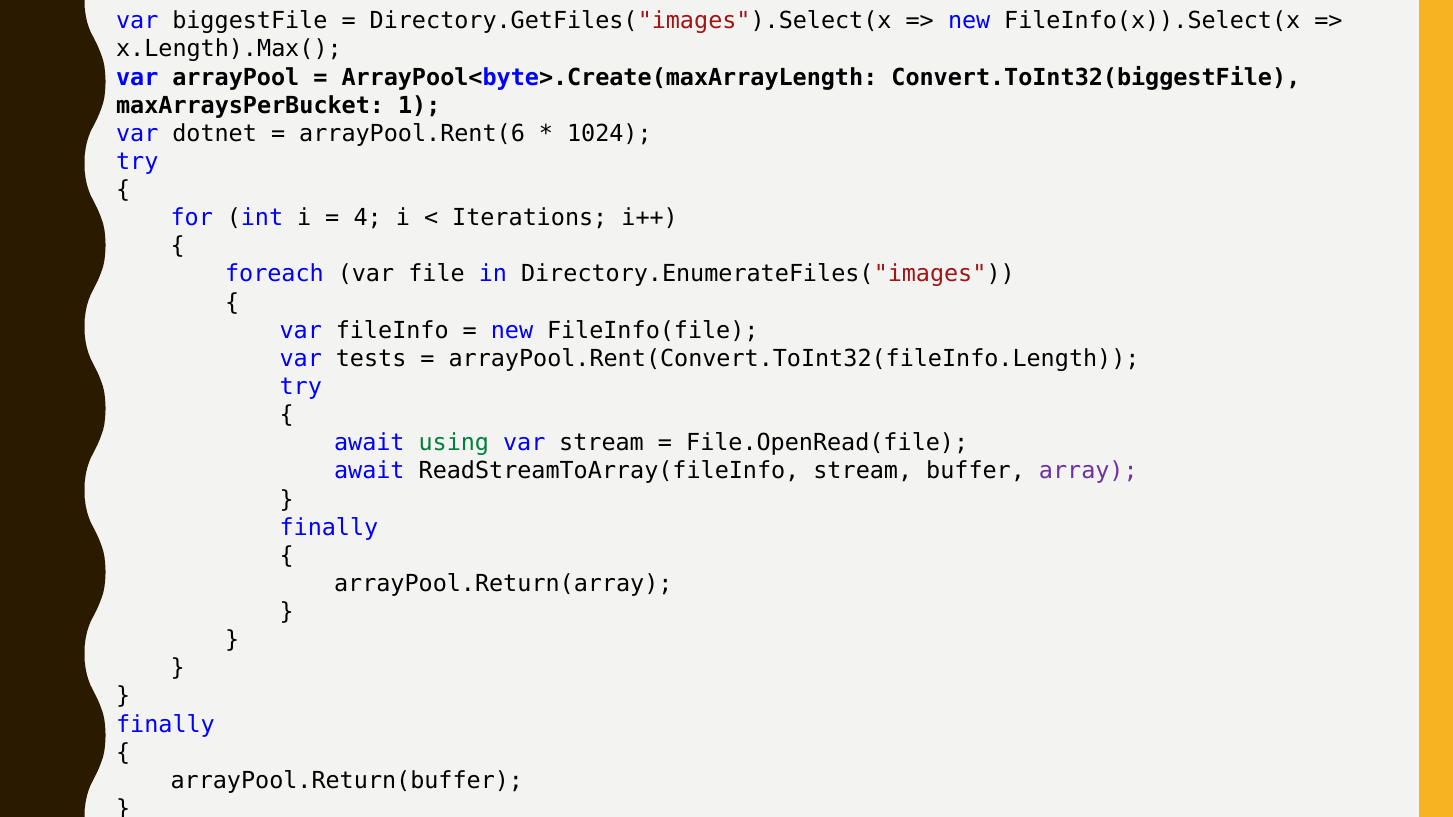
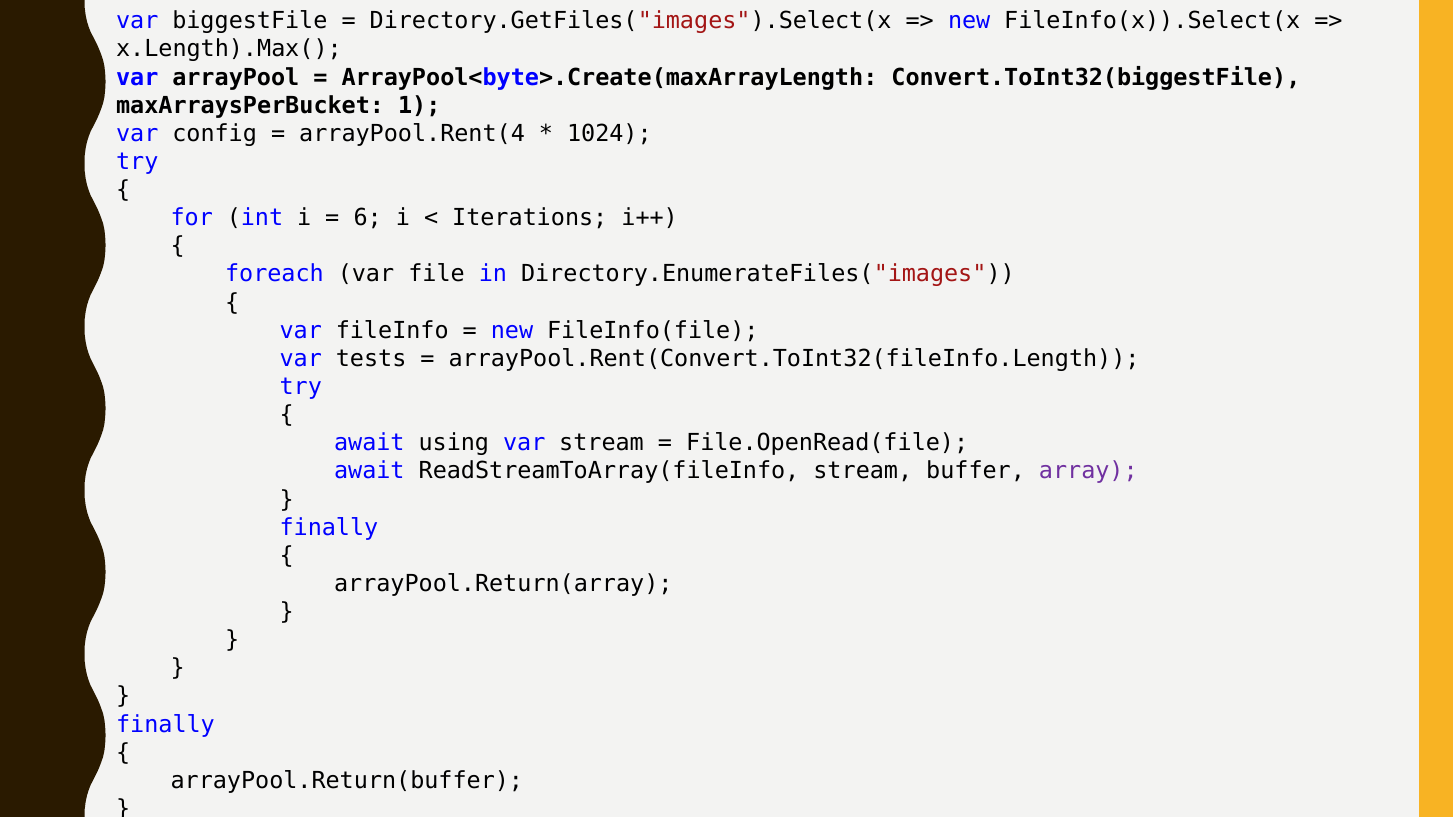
dotnet: dotnet -> config (215, 134)
arrayPool.Rent(6: arrayPool.Rent(6 -> arrayPool.Rent(4 (412, 134)
4: 4 -> 6 (368, 218)
using colour: green -> black (454, 443)
